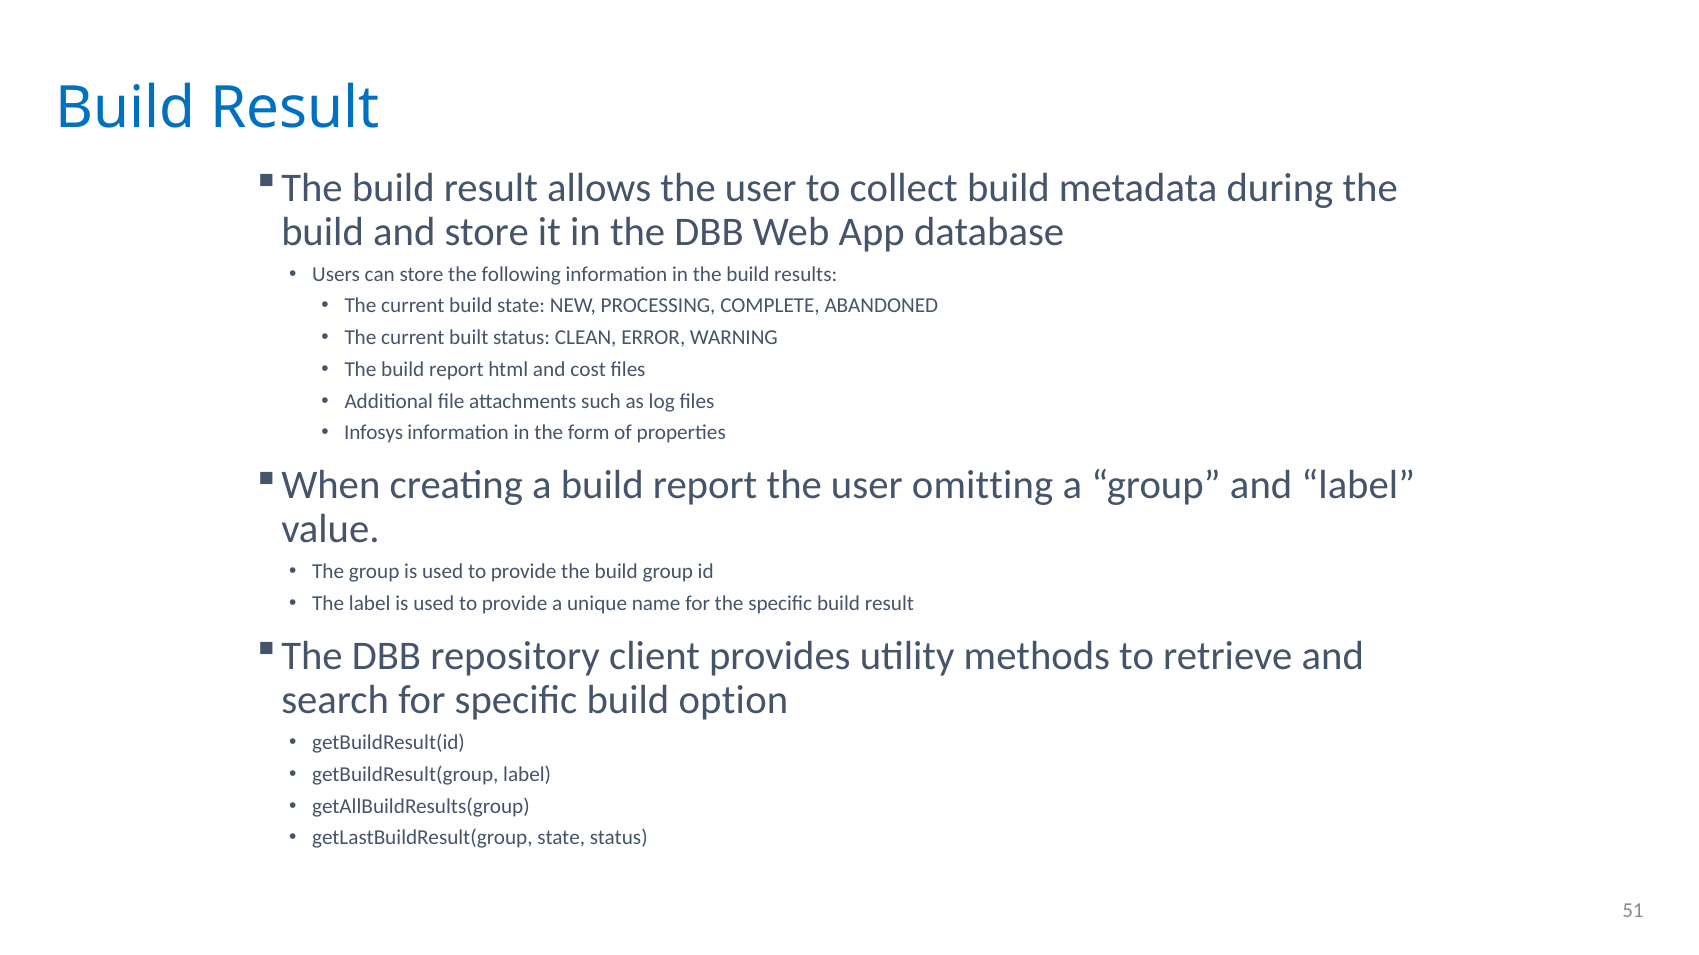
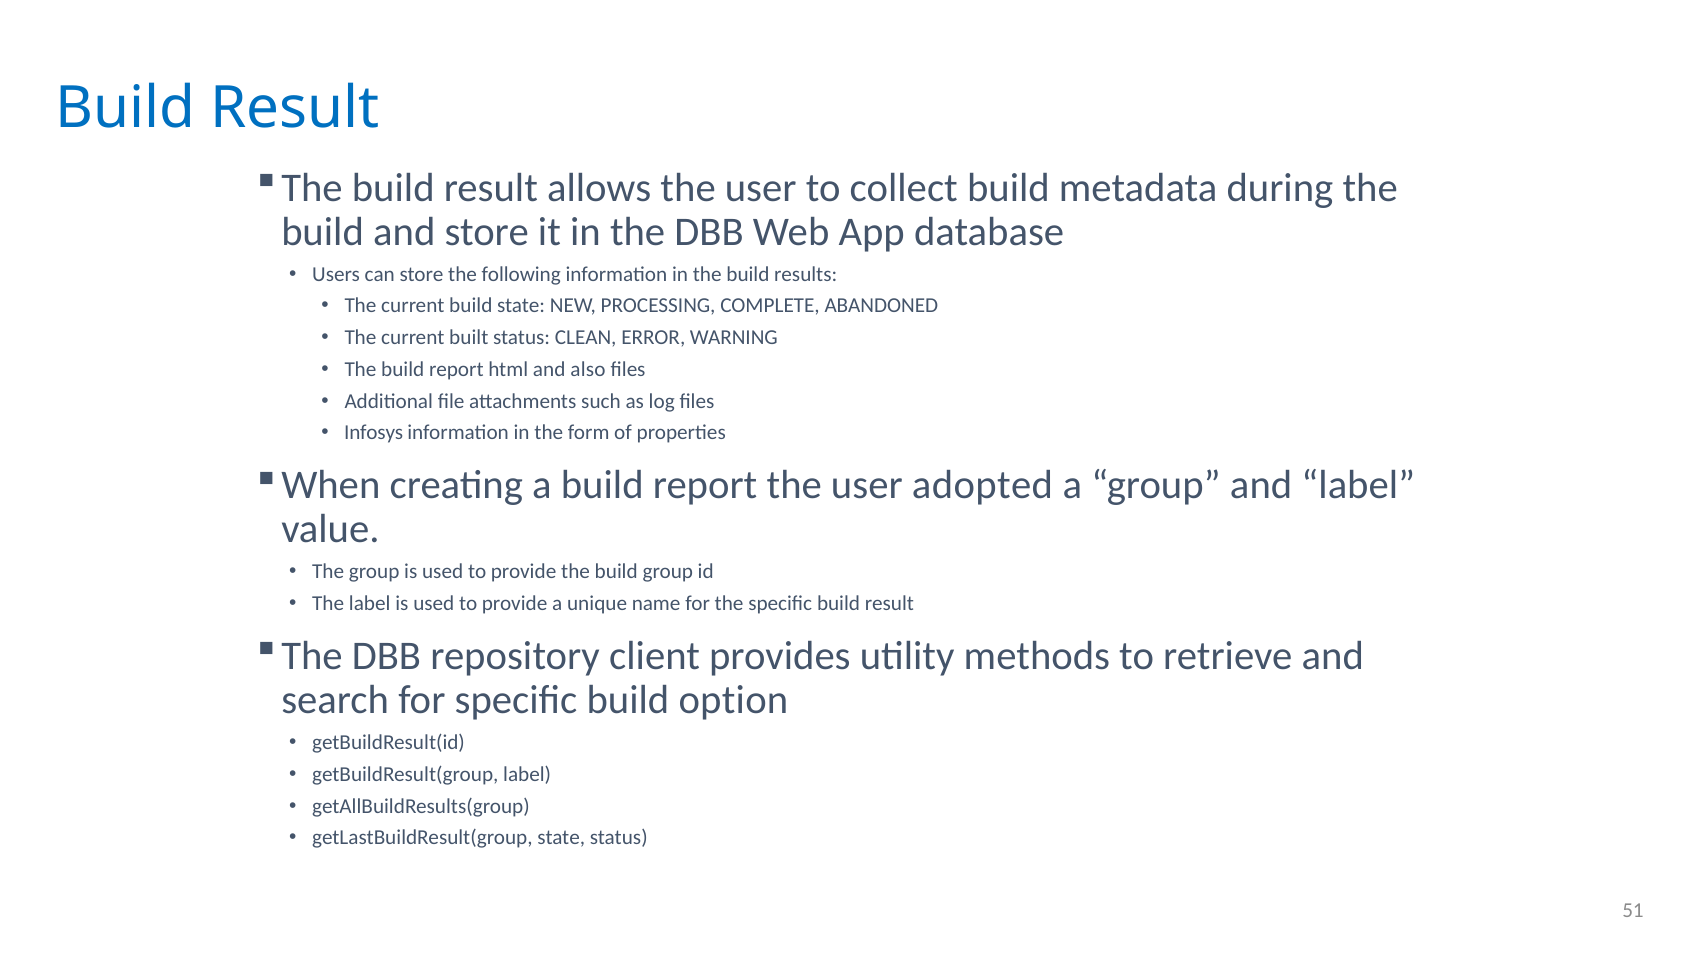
cost: cost -> also (588, 370)
omitting: omitting -> adopted (982, 486)
